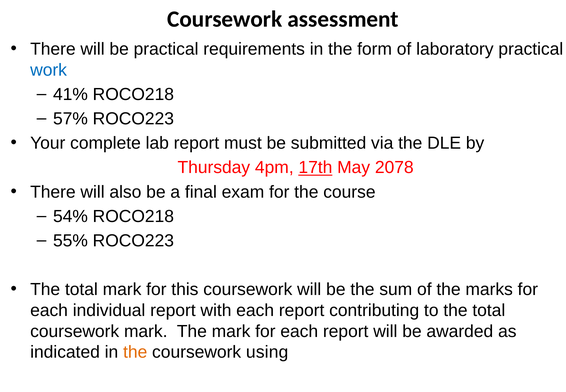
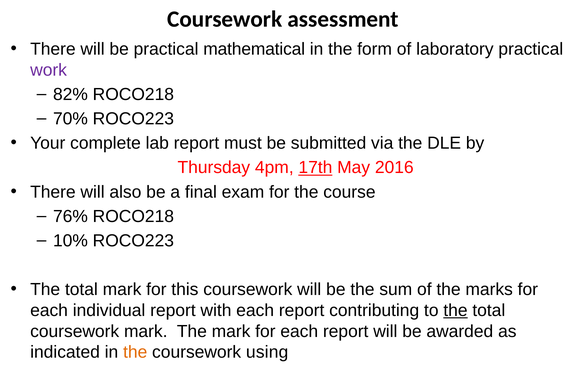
requirements: requirements -> mathematical (254, 49)
work colour: blue -> purple (49, 70)
41%: 41% -> 82% (70, 94)
57%: 57% -> 70% (70, 119)
2078: 2078 -> 2016 (394, 168)
54%: 54% -> 76% (70, 216)
55%: 55% -> 10% (70, 241)
the underline: none -> present (455, 310)
